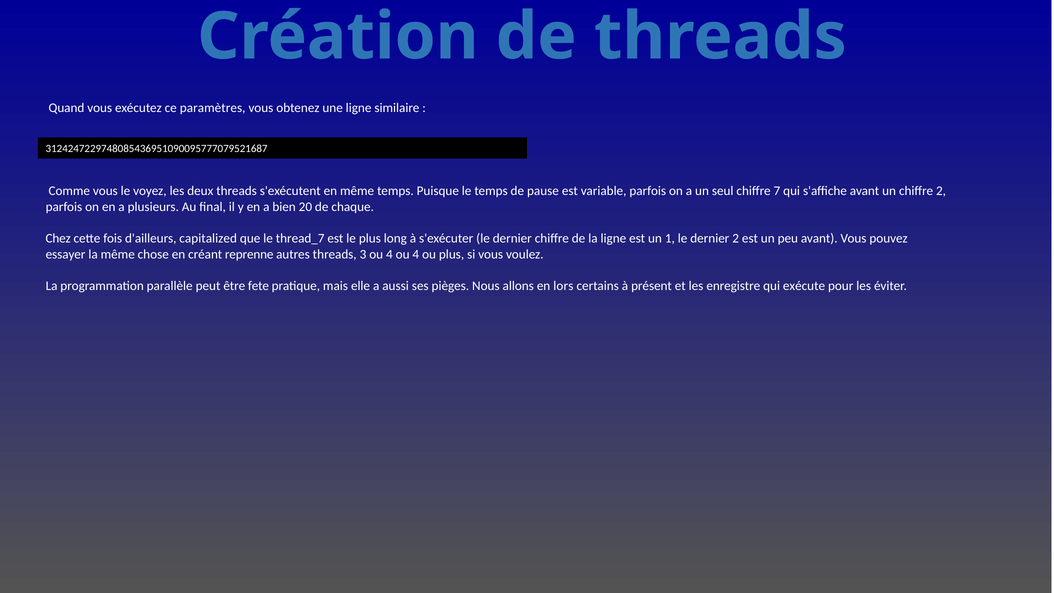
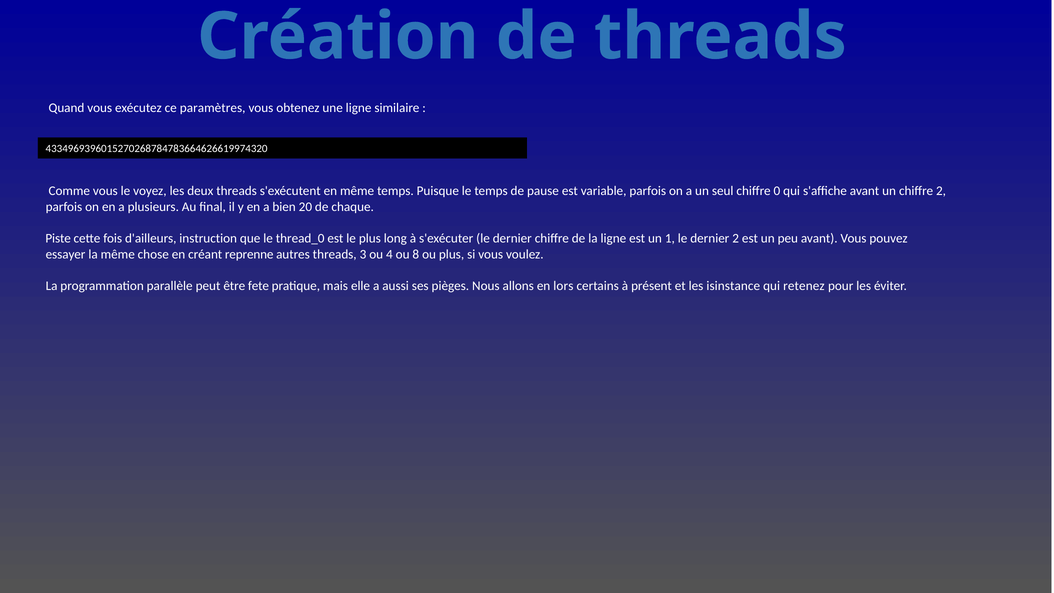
3124247229748085436951090095777079521687: 3124247229748085436951090095777079521687 -> 4334969396015270268784783664626619974320 (157, 149)
7: 7 -> 0 (777, 191)
Chez: Chez -> Piste (58, 238)
capitalized: capitalized -> instruction (208, 238)
thread_7: thread_7 -> thread_0 (300, 238)
4 ou 4: 4 -> 8 (416, 254)
enregistre: enregistre -> isinstance (733, 286)
exécute: exécute -> retenez (804, 286)
